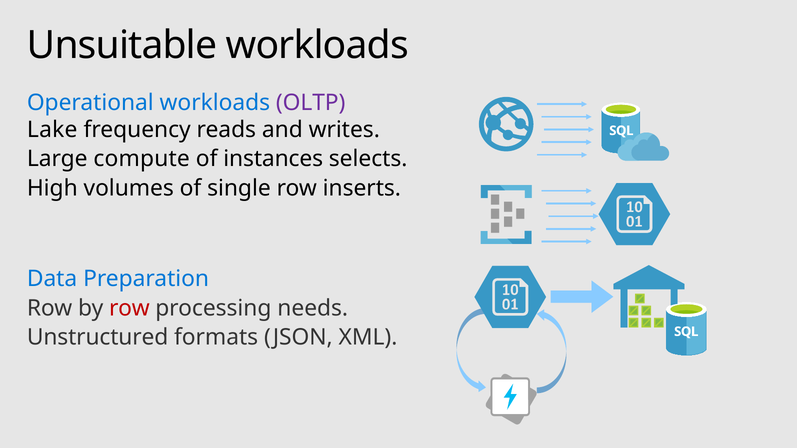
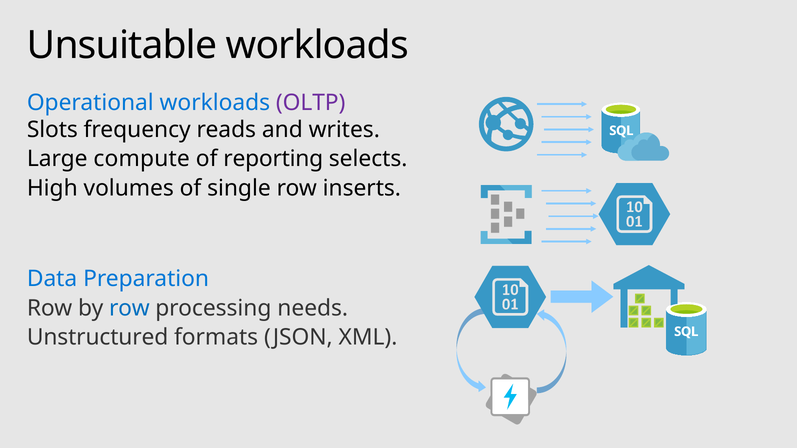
Lake: Lake -> Slots (52, 130)
instances: instances -> reporting (273, 159)
row colour: red -> blue (129, 308)
